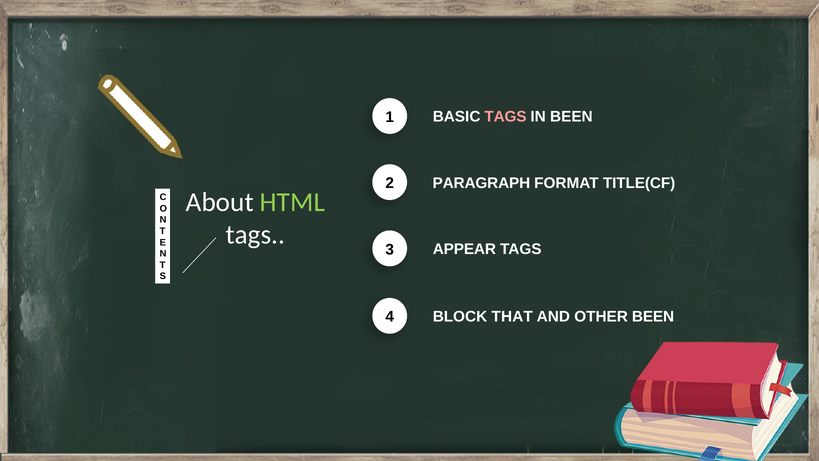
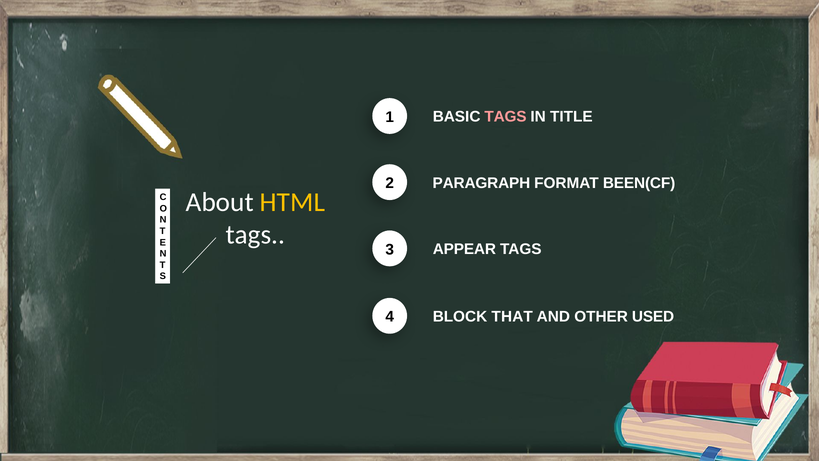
IN BEEN: BEEN -> TITLE (571, 117)
TITLE(CF: TITLE(CF -> BEEN(CF (639, 183)
HTML colour: light green -> yellow (293, 202)
OTHER BEEN: BEEN -> USED (653, 317)
